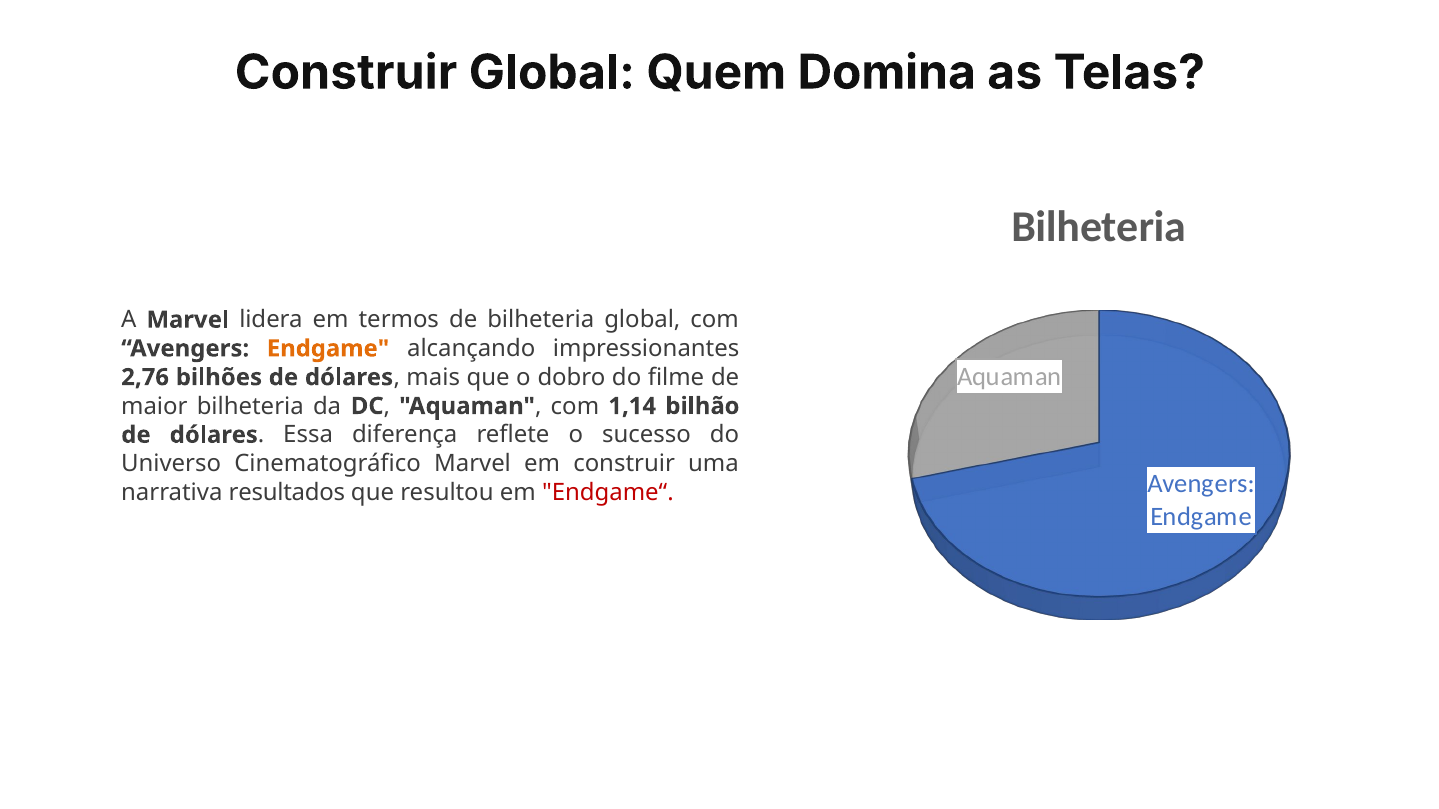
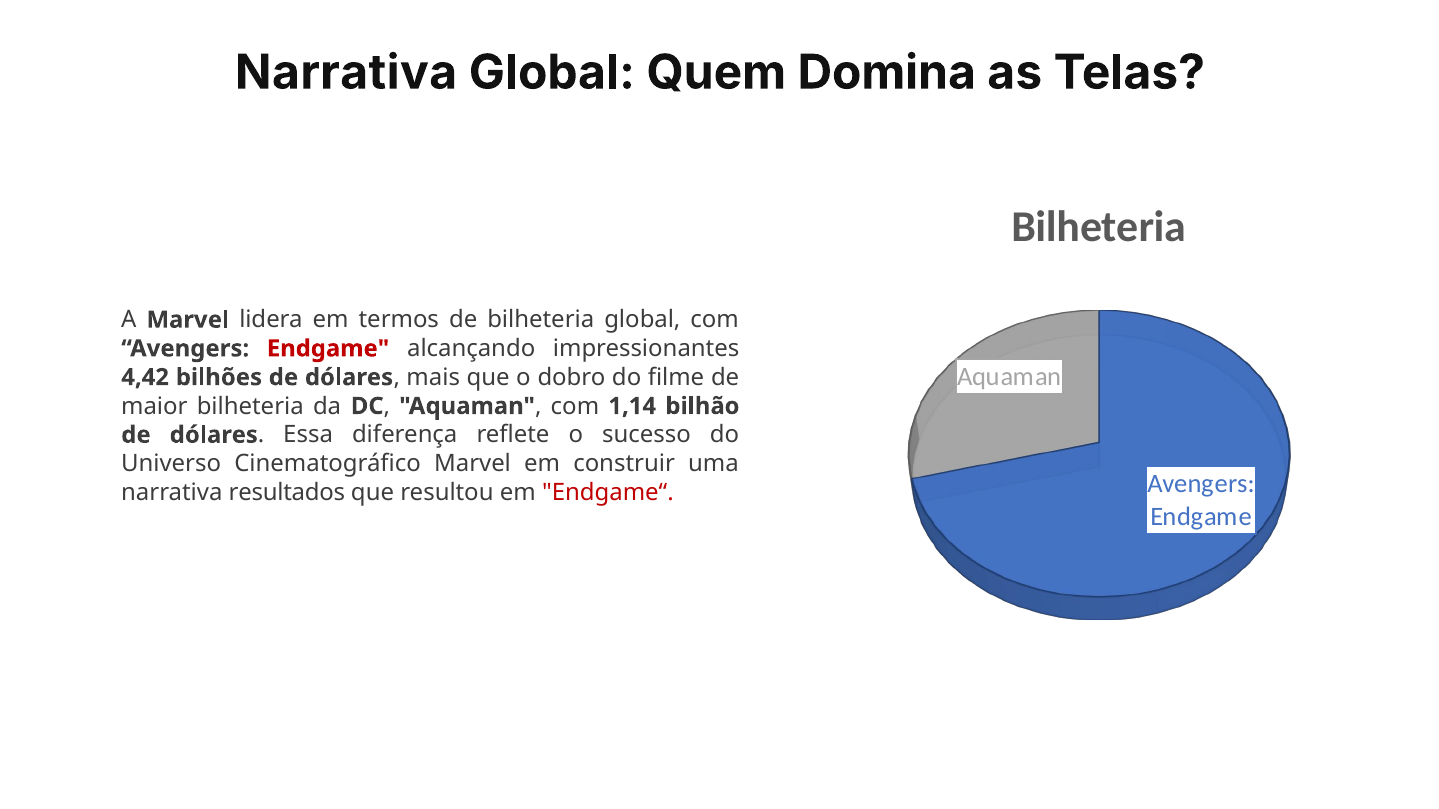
Construir: Construir -> Narrativa (346, 73)
Endgame colour: orange -> red (328, 349)
2,76: 2,76 -> 4,42 (145, 378)
